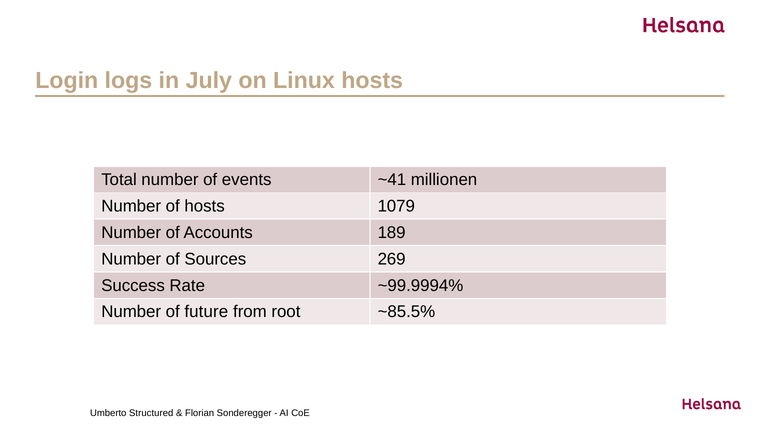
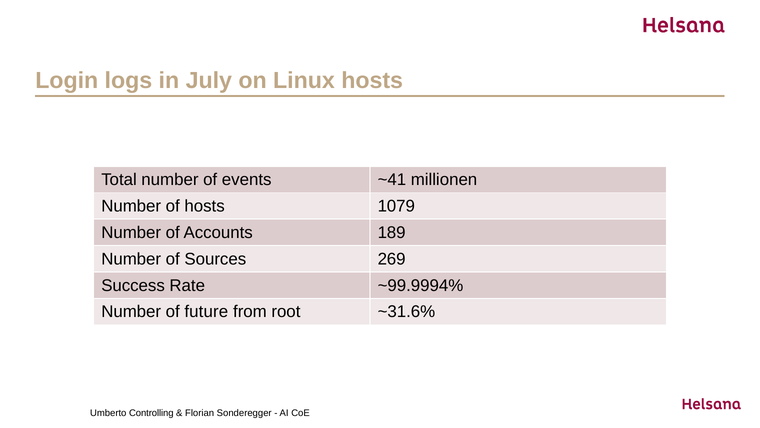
~85.5%: ~85.5% -> ~31.6% (406, 312)
Structured: Structured -> Controlling (151, 413)
